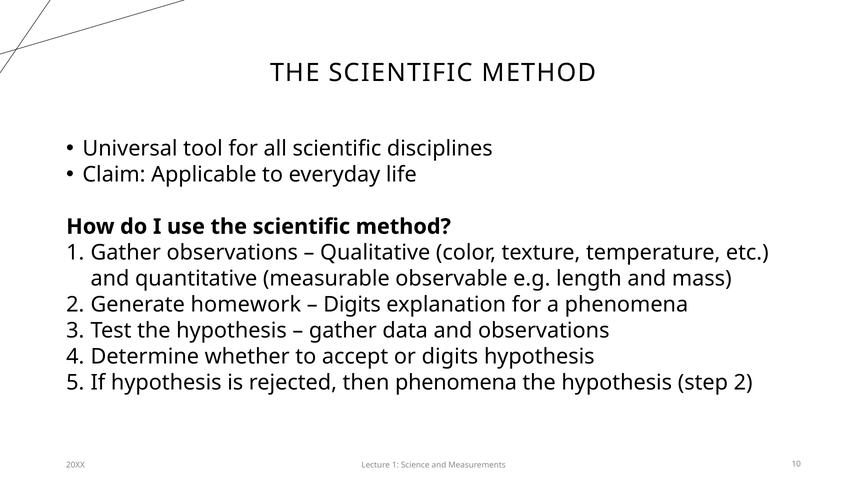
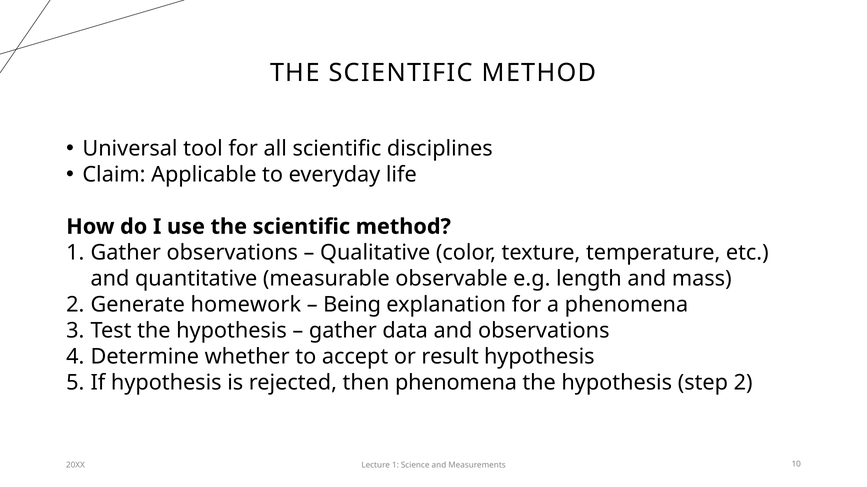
Digits: Digits -> Being (352, 305)
or digits: digits -> result (450, 357)
